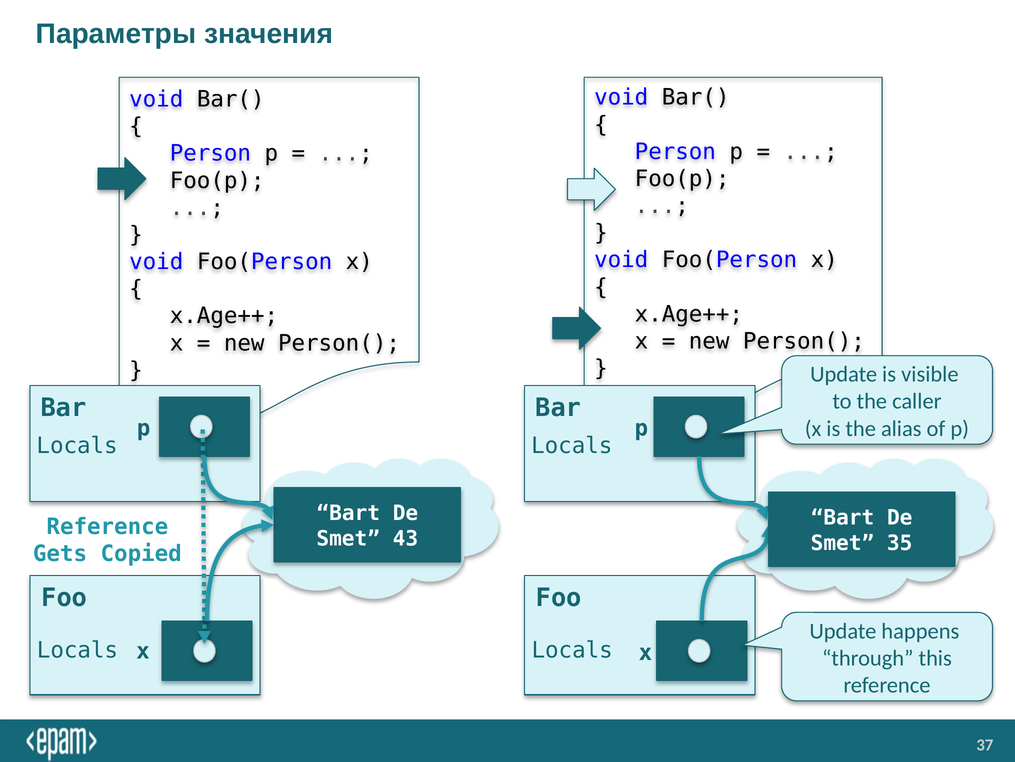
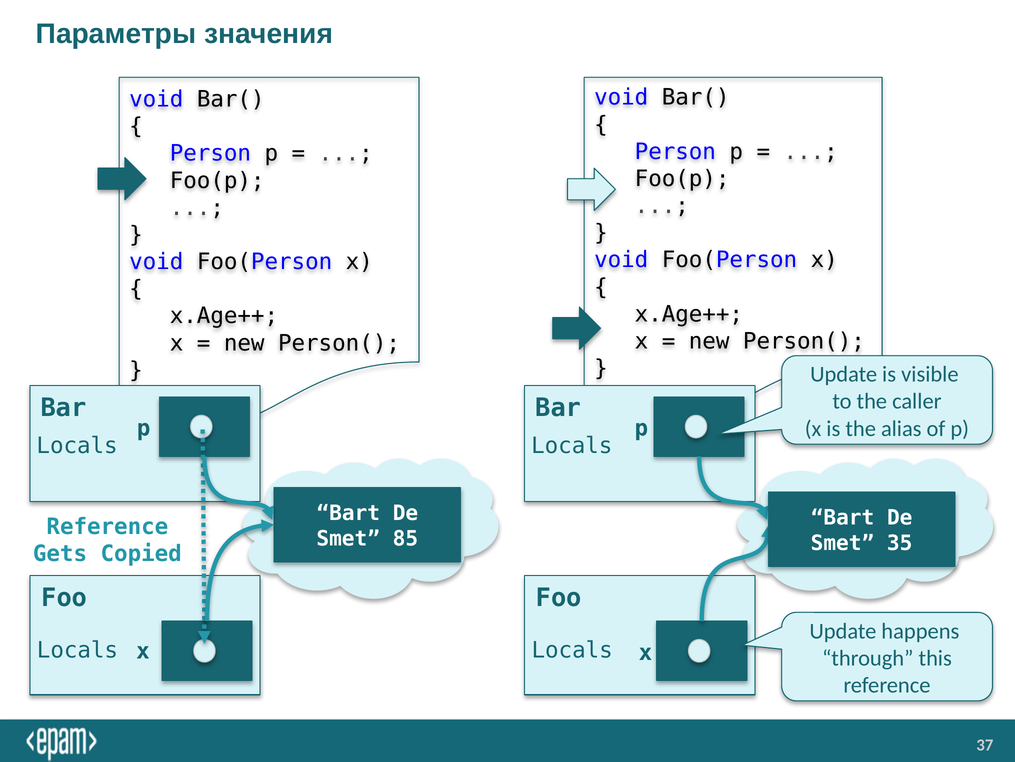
43: 43 -> 85 (405, 538)
